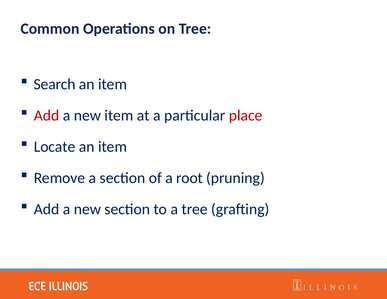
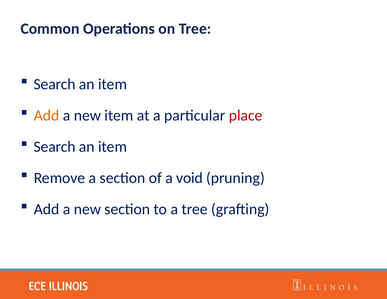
Add colour: red -> orange (46, 115)
Locate: Locate -> Search (55, 147)
root: root -> void (190, 178)
